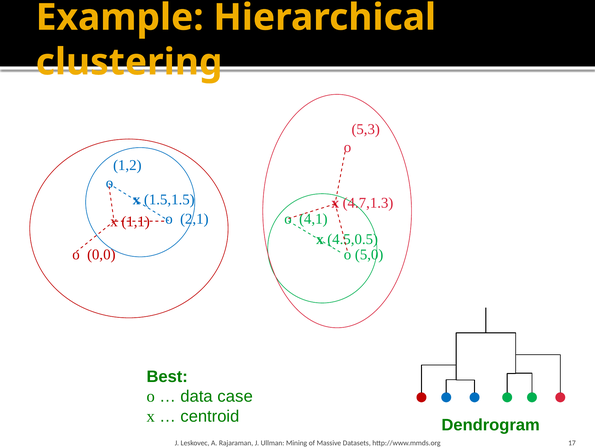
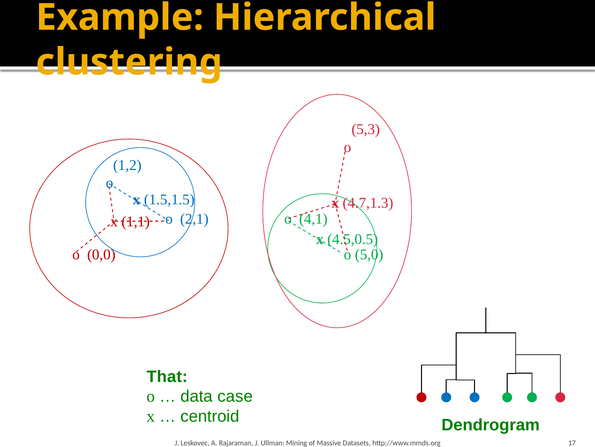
Best: Best -> That (167, 376)
